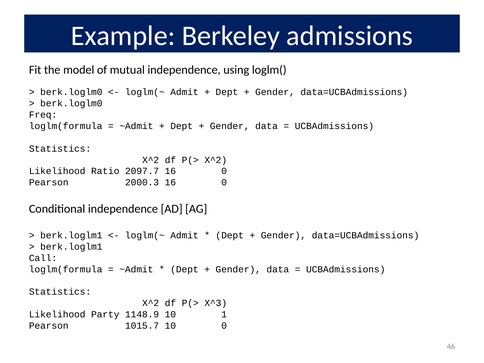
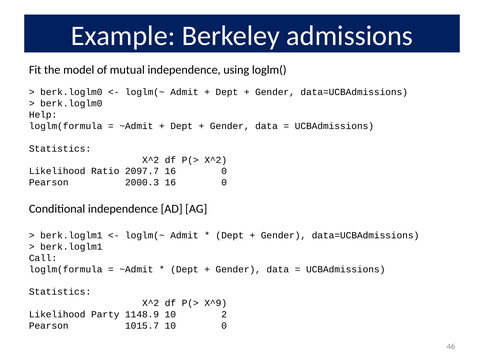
Freq: Freq -> Help (43, 115)
X^3: X^3 -> X^9 (216, 303)
1: 1 -> 2 (224, 314)
